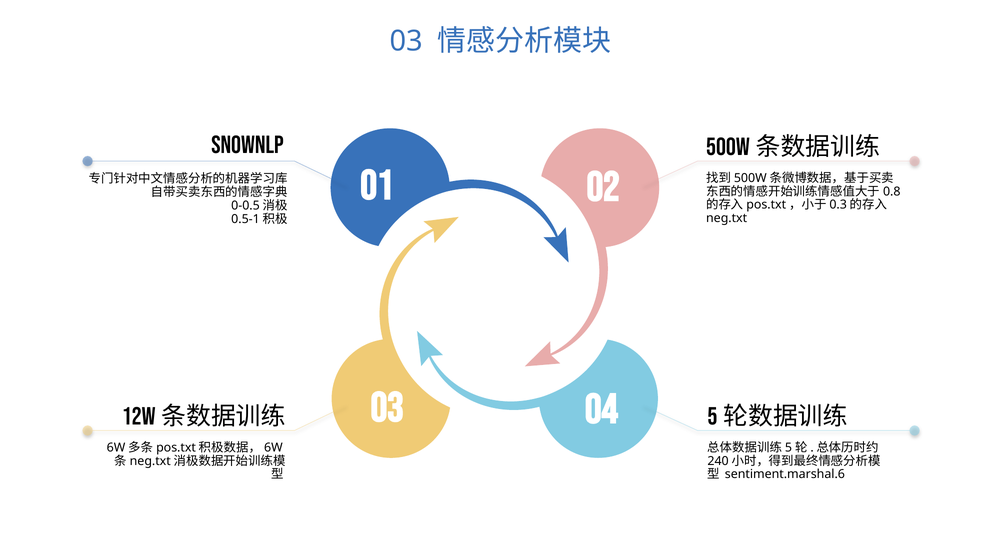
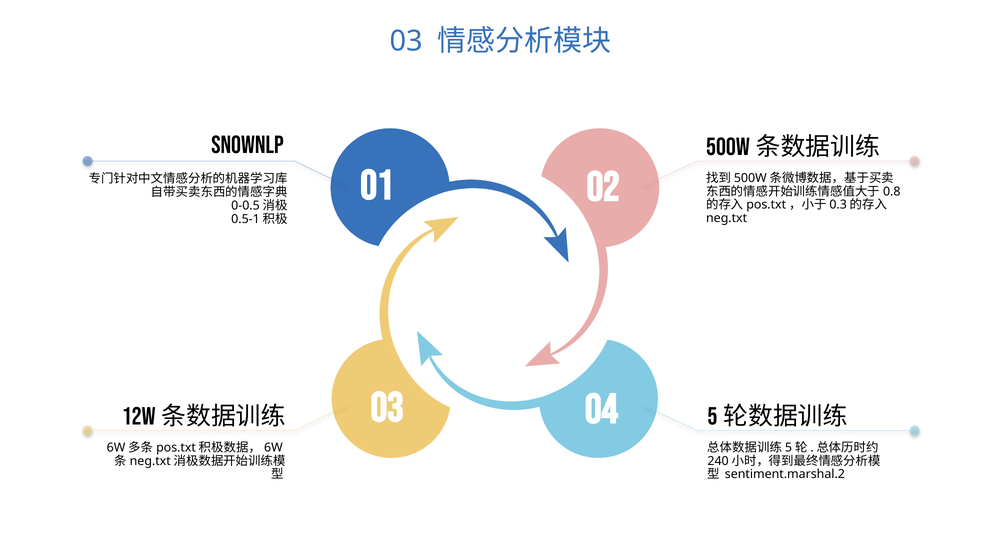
sentiment.marshal.6: sentiment.marshal.6 -> sentiment.marshal.2 (785, 474)
